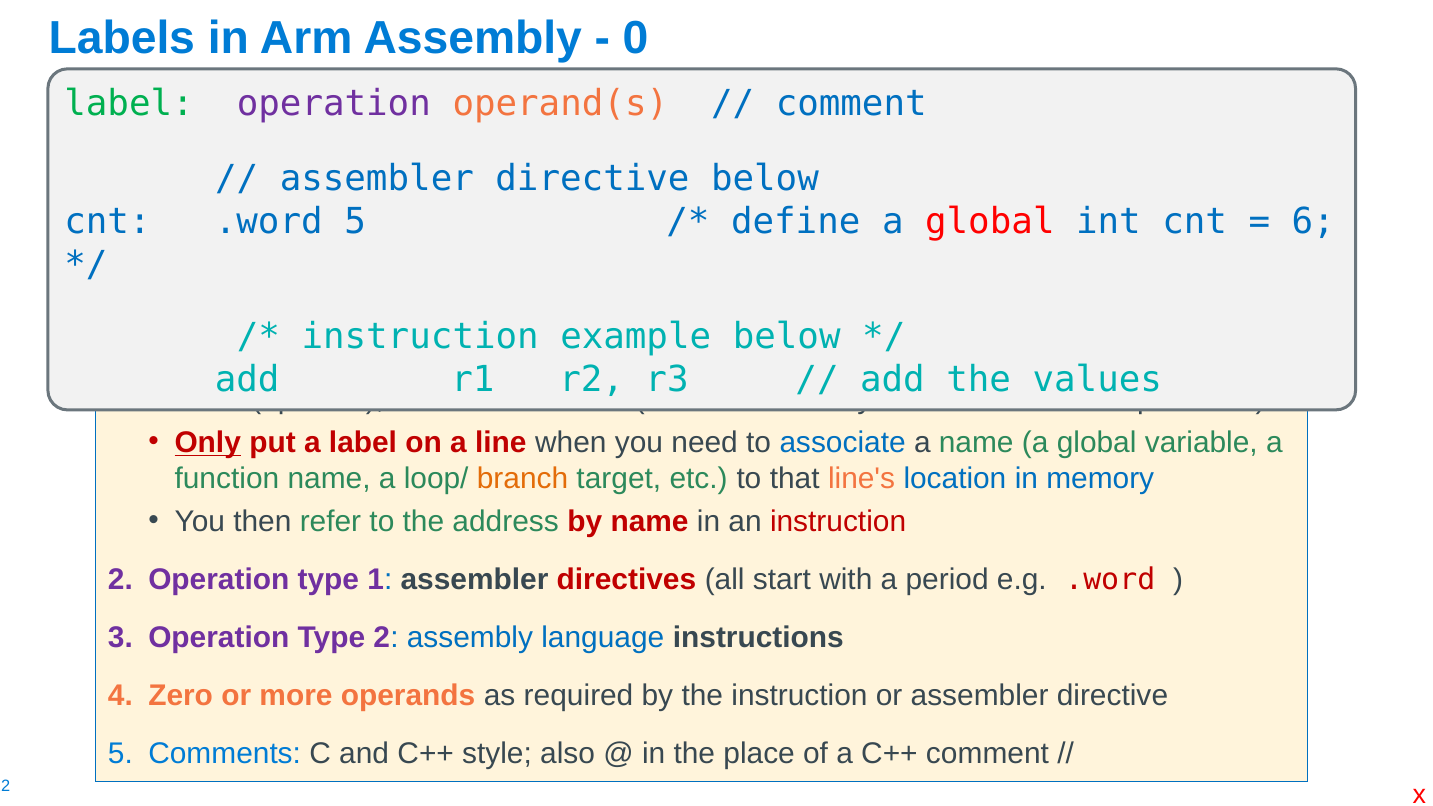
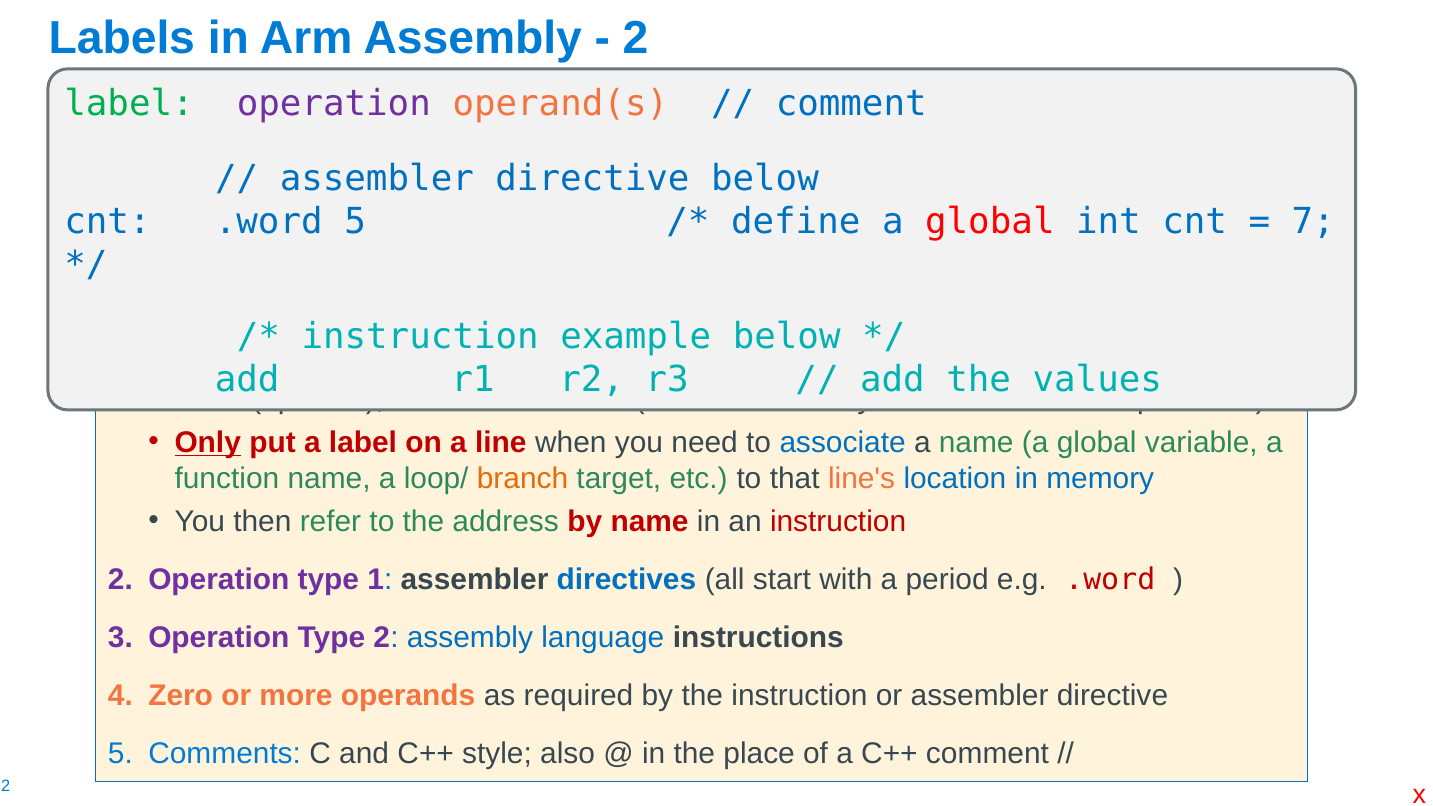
0: 0 -> 2 (636, 38)
6: 6 -> 7 (1313, 222)
directives colour: red -> blue (626, 579)
